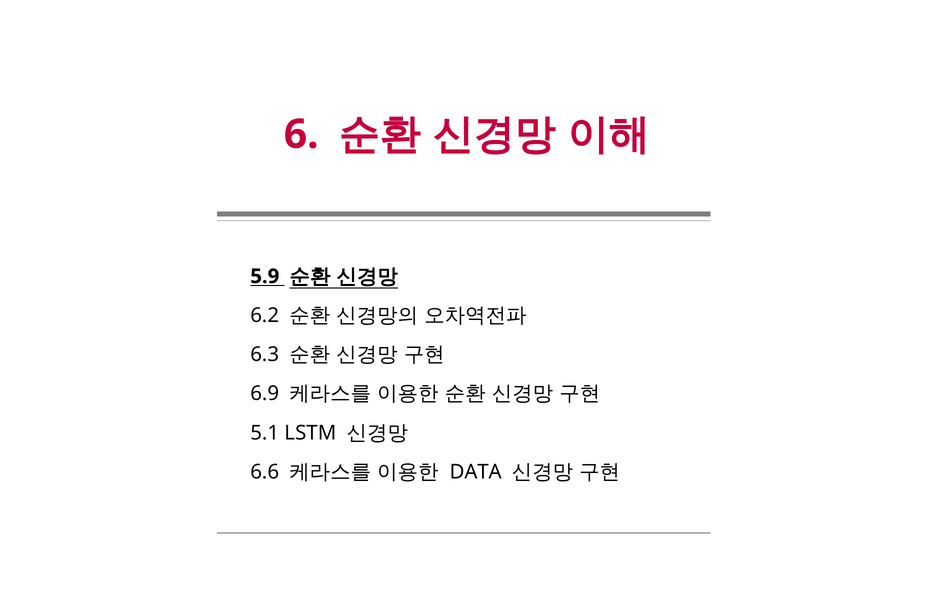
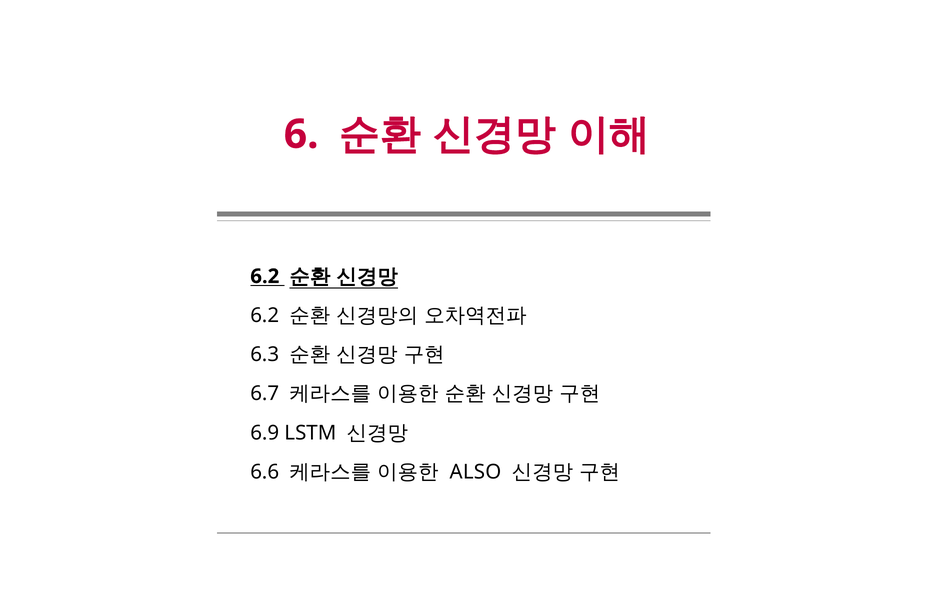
5.9: 5.9 -> 6.2 (265, 276)
6.9: 6.9 -> 6.7 (265, 394)
5.1: 5.1 -> 6.9 (265, 433)
DATA: DATA -> ALSO (475, 472)
